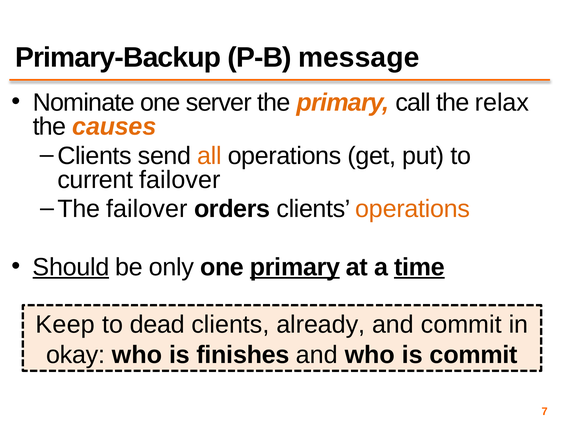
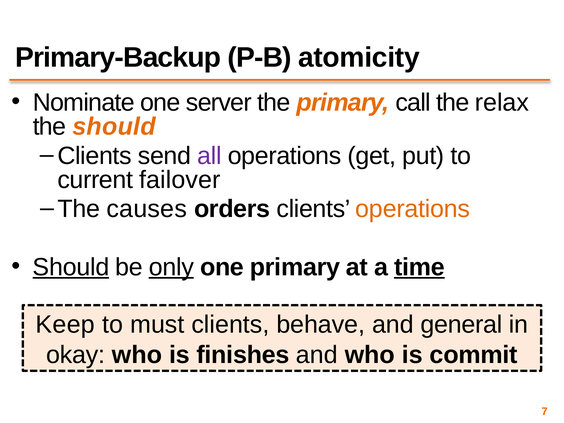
message: message -> atomicity (359, 58)
the causes: causes -> should (114, 127)
all colour: orange -> purple (210, 156)
The failover: failover -> causes (147, 209)
only underline: none -> present (171, 267)
primary underline: present -> none (295, 267)
dead: dead -> must (157, 325)
already: already -> behave (321, 325)
and commit: commit -> general (461, 325)
